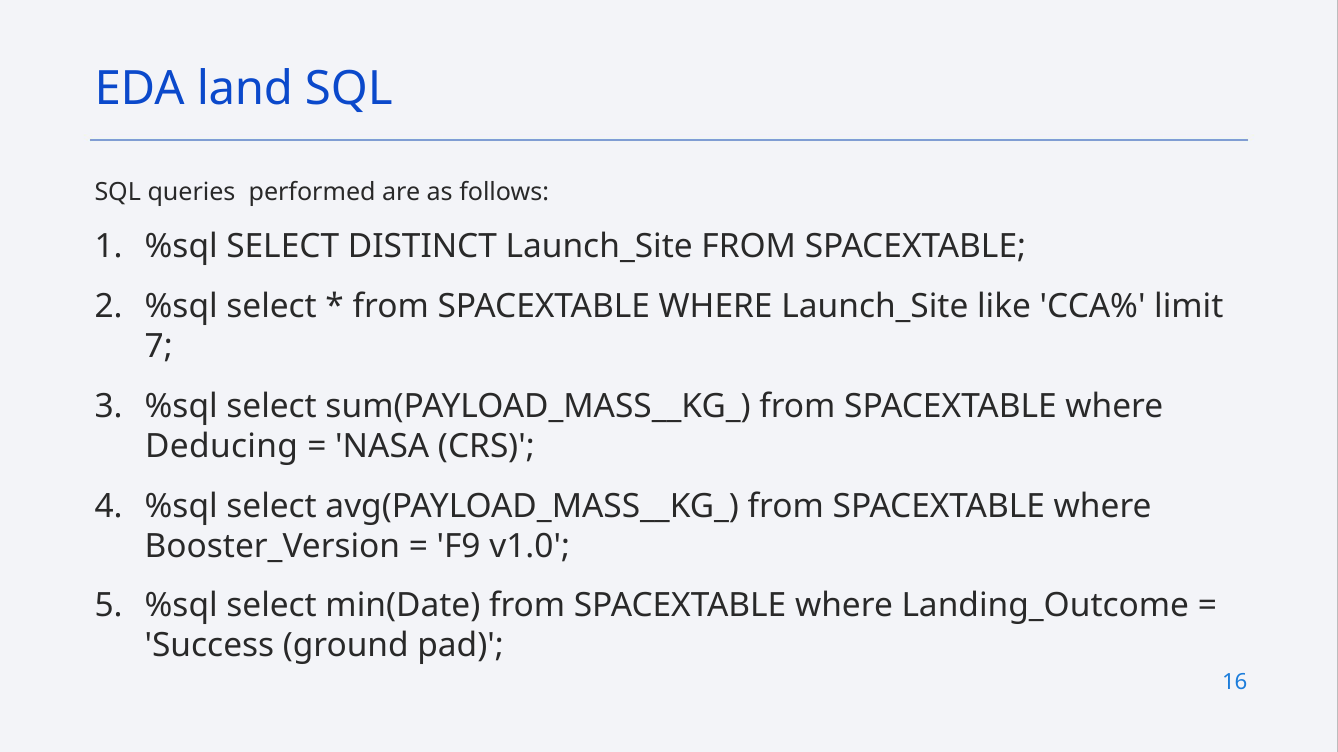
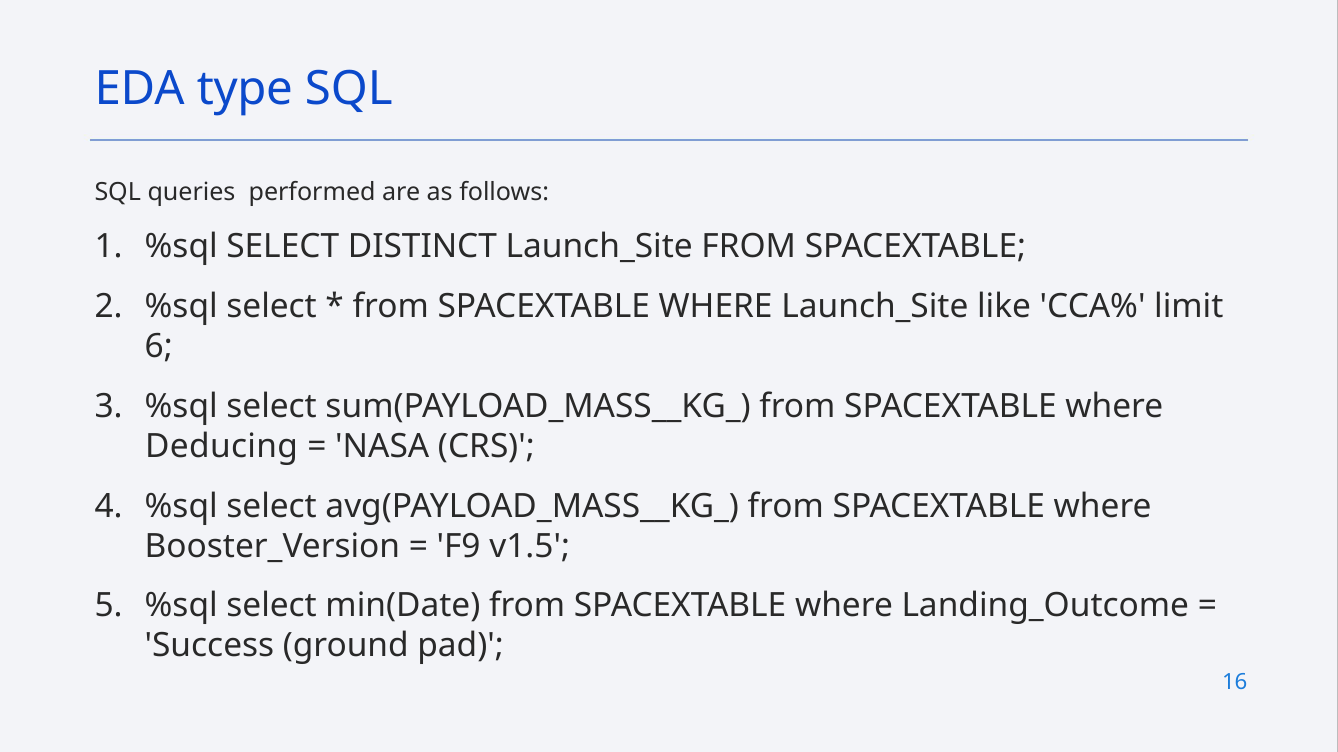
land: land -> type (245, 89)
7: 7 -> 6 (159, 347)
v1.0: v1.0 -> v1.5 (530, 547)
